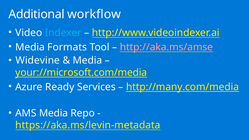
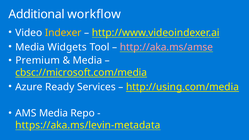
Indexer colour: light blue -> yellow (63, 33)
Formats: Formats -> Widgets (67, 47)
Widevine: Widevine -> Premium (38, 60)
your://microsoft.com/media: your://microsoft.com/media -> cbsc://microsoft.com/media (81, 73)
http://many.com/media: http://many.com/media -> http://using.com/media (182, 87)
